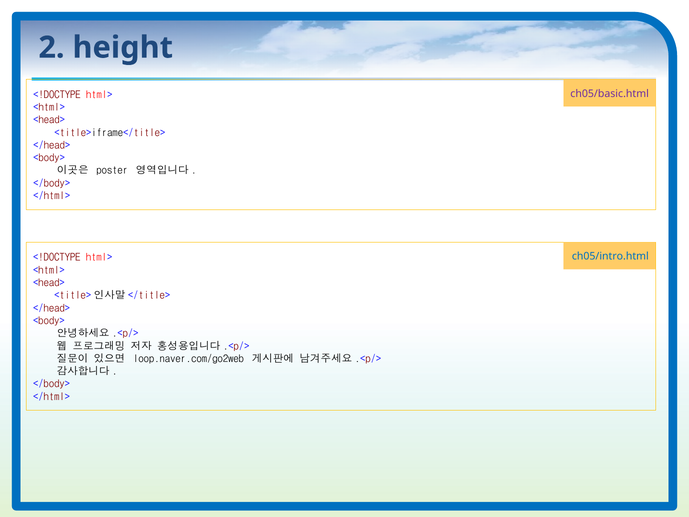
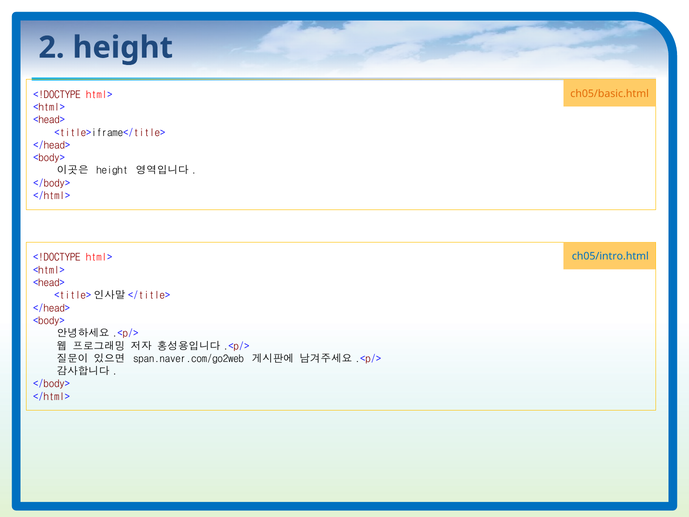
ch05/basic.html colour: purple -> orange (610, 94)
poster: poster -> height (112, 170)
loop.naver.com/go2web: loop.naver.com/go2web -> span.naver.com/go2web (189, 359)
